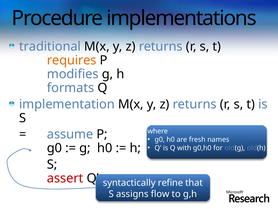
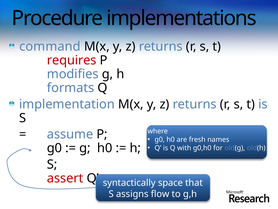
traditional: traditional -> command (50, 46)
requires colour: orange -> red (72, 60)
refine: refine -> space (170, 182)
